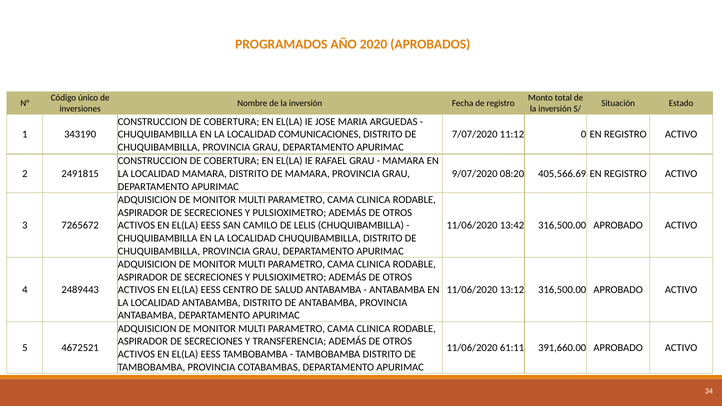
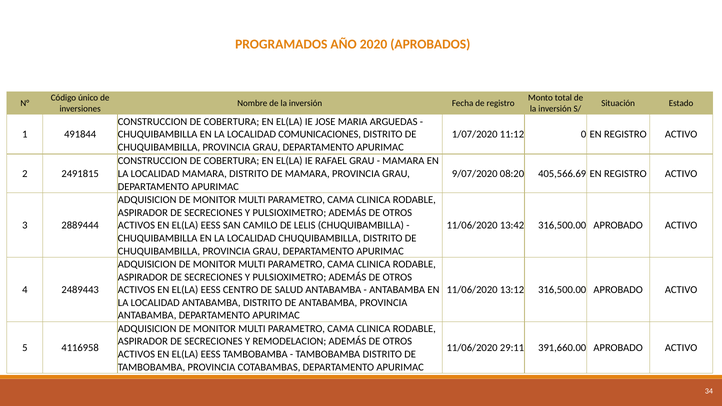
343190: 343190 -> 491844 (80, 134)
7/07/2020: 7/07/2020 -> 1/07/2020 (475, 134)
7265672: 7265672 -> 2889444 (80, 225)
TRANSFERENCIA: TRANSFERENCIA -> REMODELACION (289, 342)
4672521: 4672521 -> 4116958 (80, 348)
61:11: 61:11 -> 29:11 (512, 348)
